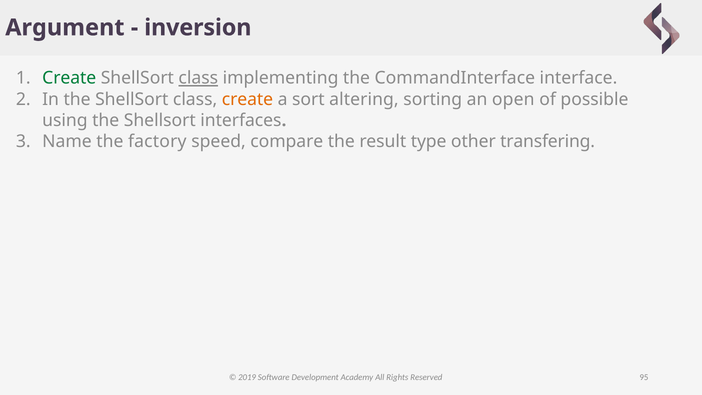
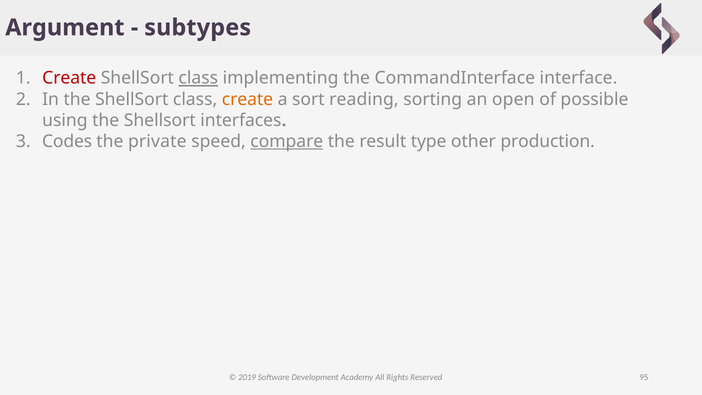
inversion: inversion -> subtypes (198, 28)
Create colour: green -> red (69, 78)
altering: altering -> reading (364, 99)
Name: Name -> Codes (67, 141)
factory: factory -> private (157, 141)
compare underline: none -> present (287, 141)
transfering: transfering -> production (548, 141)
